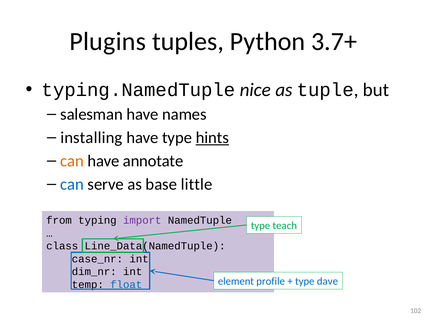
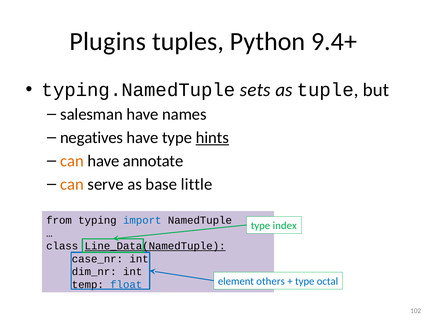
3.7+: 3.7+ -> 9.4+ (334, 41)
nice: nice -> sets (255, 90)
installing: installing -> negatives (92, 137)
can colour: blue -> orange (72, 184)
import colour: purple -> blue (142, 220)
teach: teach -> index (285, 225)
Line_Data(NamedTuple underline: none -> present (155, 245)
profile: profile -> others (271, 281)
dave: dave -> octal (327, 281)
